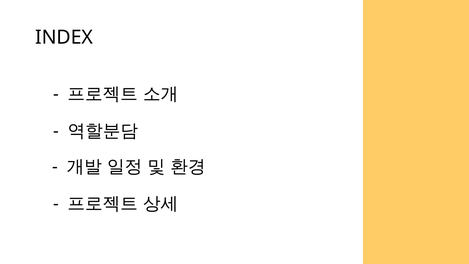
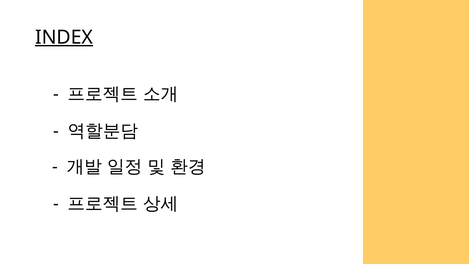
INDEX underline: none -> present (64, 37)
